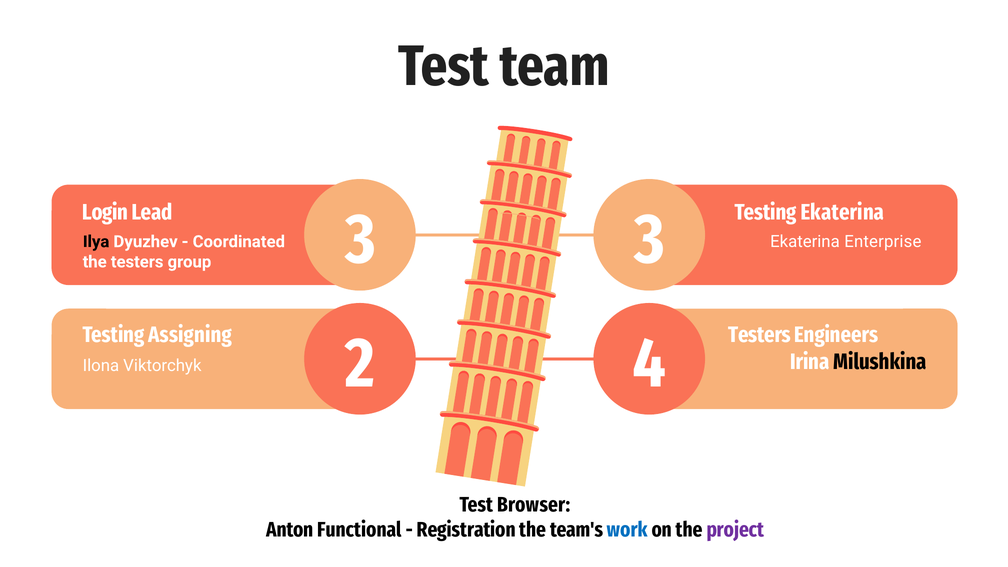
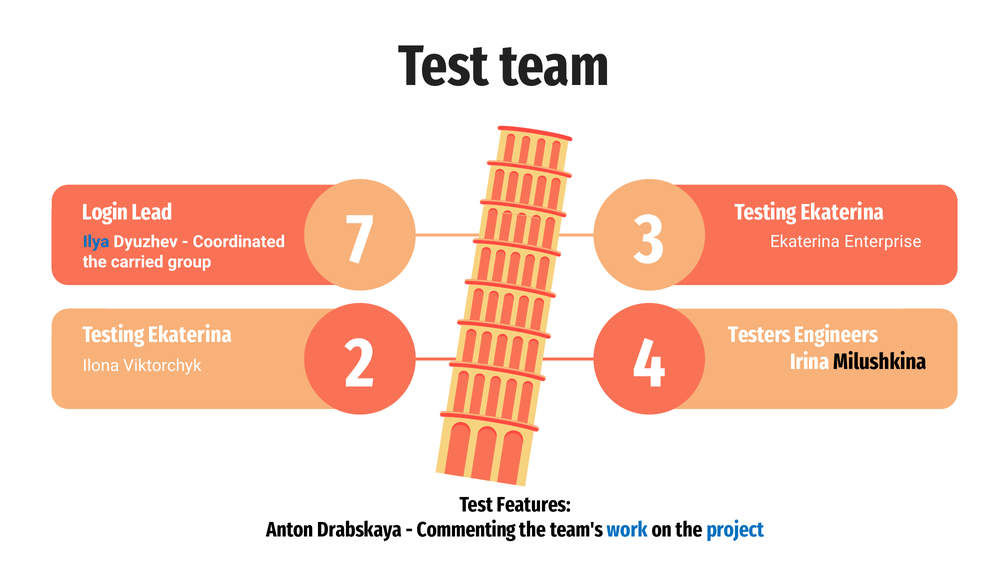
Lead 3: 3 -> 7 (360, 240)
Ilya colour: black -> blue (96, 242)
the testers: testers -> carried (137, 262)
Assigning: Assigning -> Ekaterina (190, 335)
Browser: Browser -> Features (534, 505)
Functional: Functional -> Drabskaya (360, 530)
Registration: Registration -> Commenting (466, 530)
project colour: purple -> blue (735, 530)
